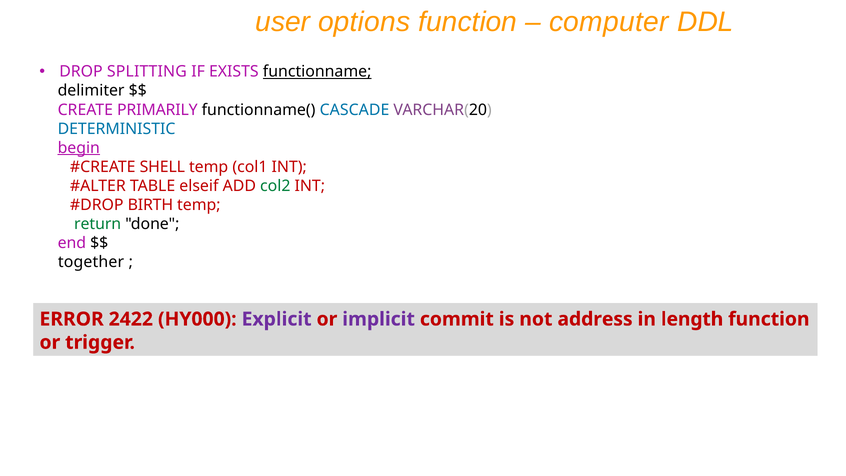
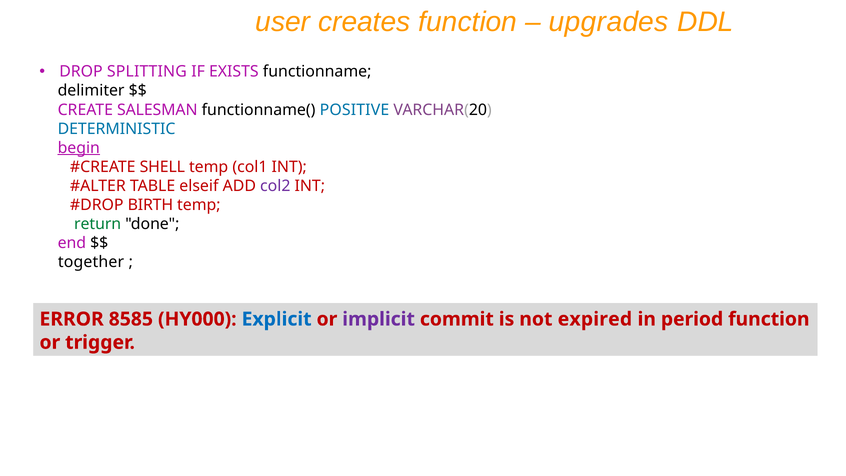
options: options -> creates (364, 22)
computer: computer -> upgrades (609, 22)
functionname underline: present -> none (317, 72)
PRIMARILY: PRIMARILY -> SALESMAN (157, 110)
CASCADE: CASCADE -> POSITIVE (354, 110)
col2 colour: green -> purple (275, 186)
2422: 2422 -> 8585 (131, 319)
Explicit colour: purple -> blue (277, 319)
address: address -> expired (595, 319)
length: length -> period (692, 319)
